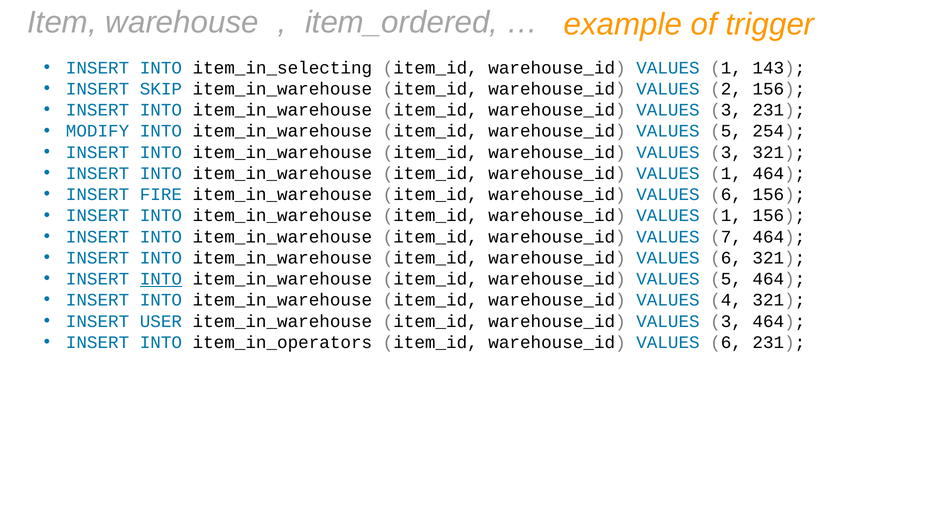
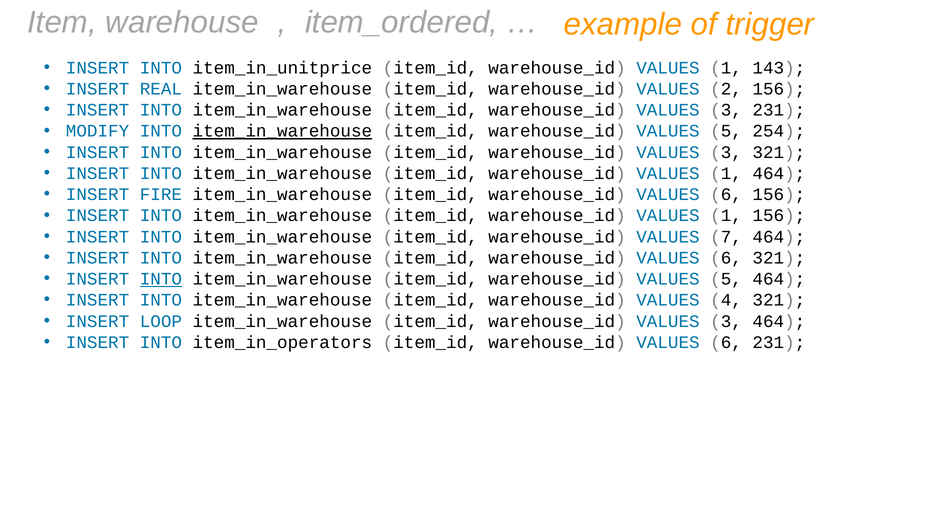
item_in_selecting: item_in_selecting -> item_in_unitprice (282, 68)
SKIP: SKIP -> REAL (161, 89)
item_in_warehouse underline: none -> present (282, 131)
USER: USER -> LOOP (161, 321)
